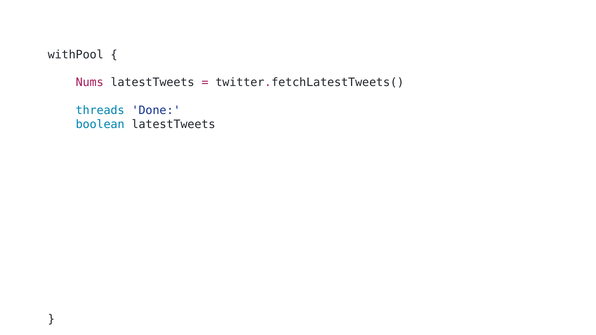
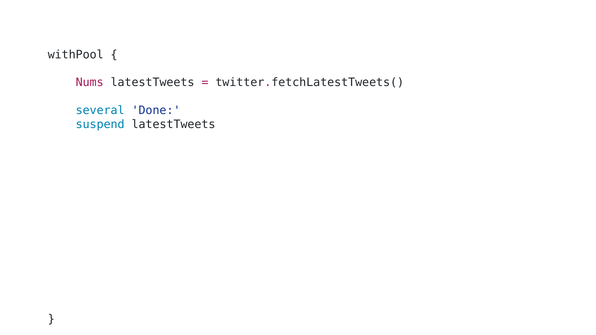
threads: threads -> several (100, 110)
boolean: boolean -> suspend (100, 124)
